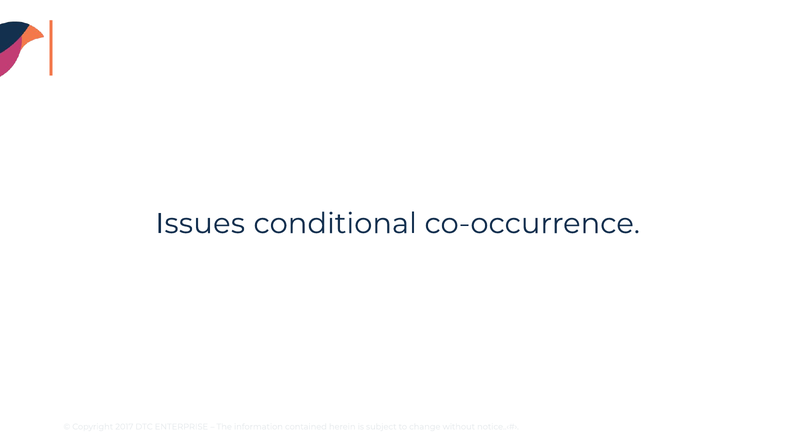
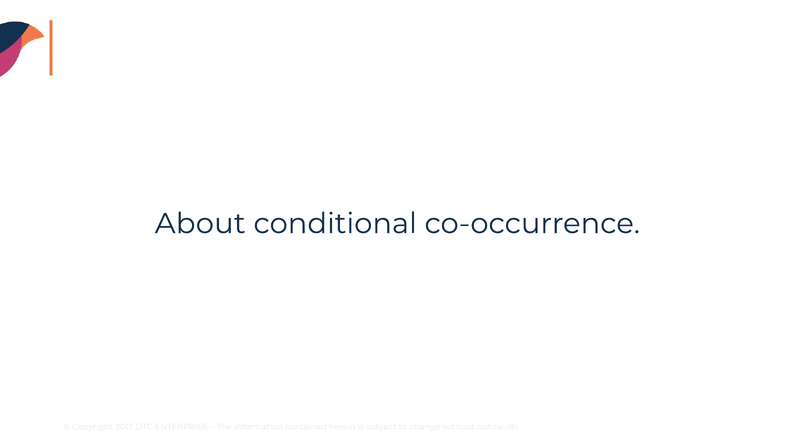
Issues: Issues -> About (200, 224)
